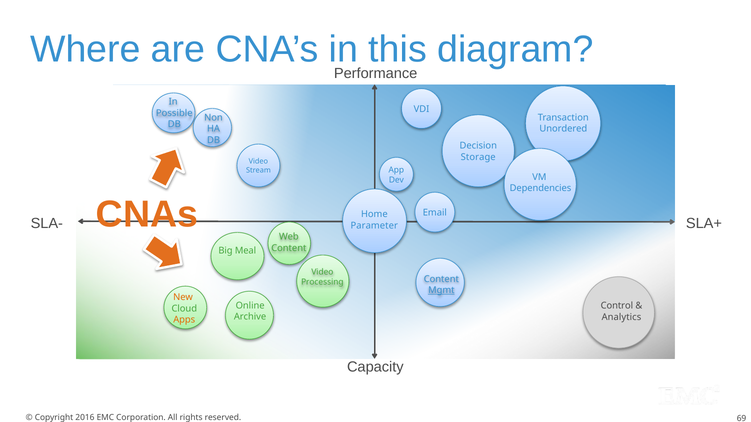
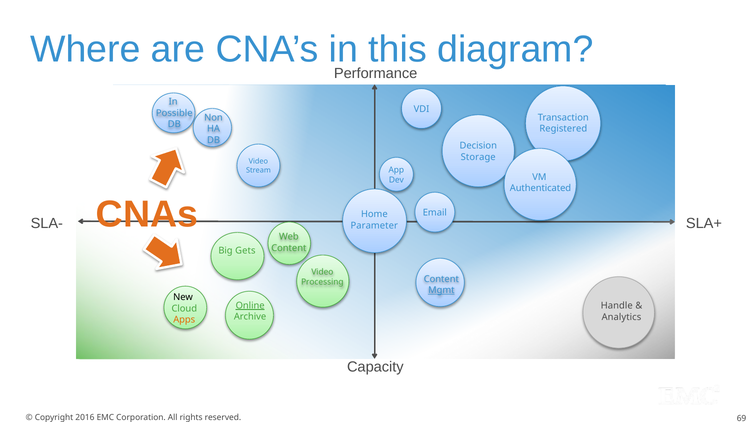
Unordered: Unordered -> Registered (563, 129)
Dependencies: Dependencies -> Authenticated (540, 188)
Meal: Meal -> Gets (245, 251)
New colour: orange -> black (183, 298)
Online underline: none -> present (250, 306)
Control: Control -> Handle (617, 306)
